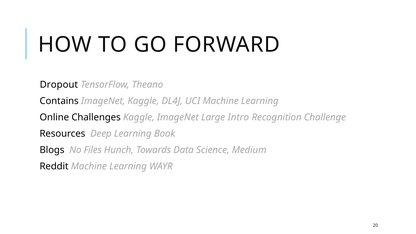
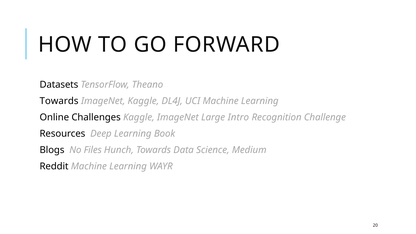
Dropout: Dropout -> Datasets (59, 85)
Contains: Contains -> Towards (59, 101)
